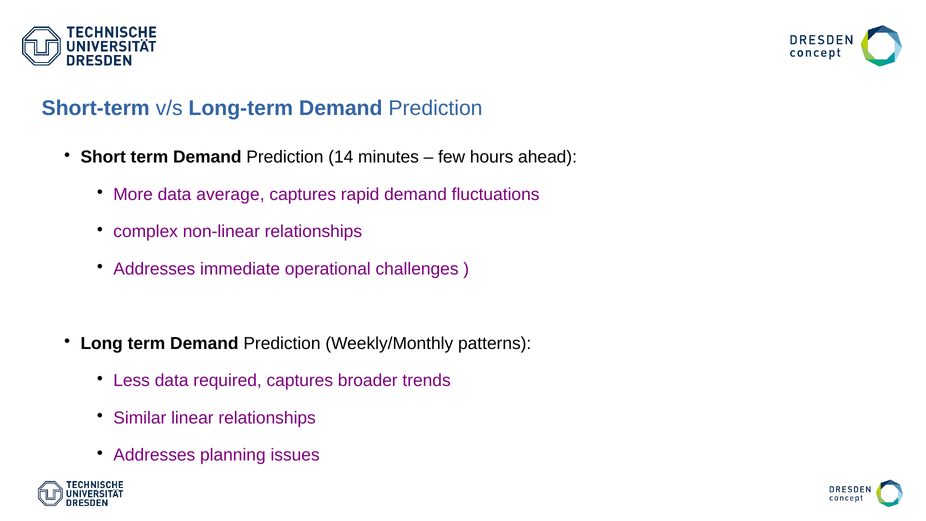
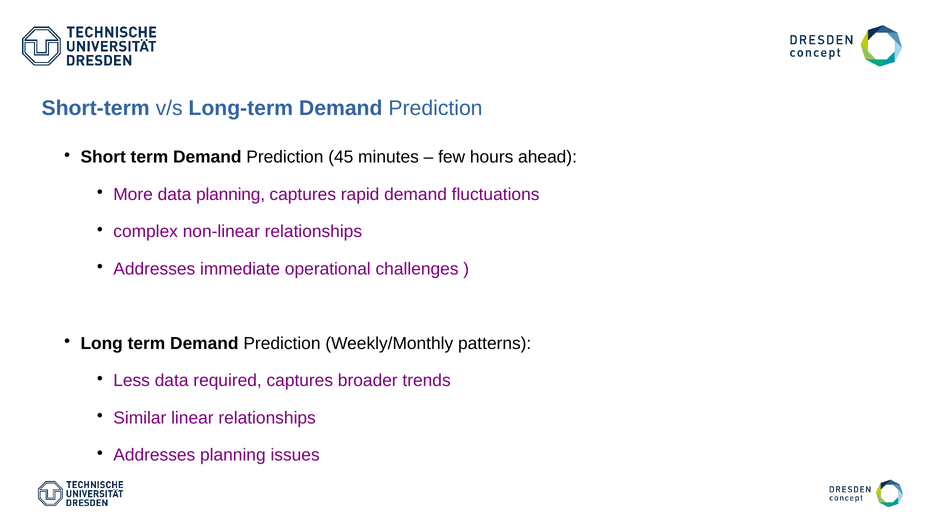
14: 14 -> 45 (341, 157)
data average: average -> planning (231, 194)
